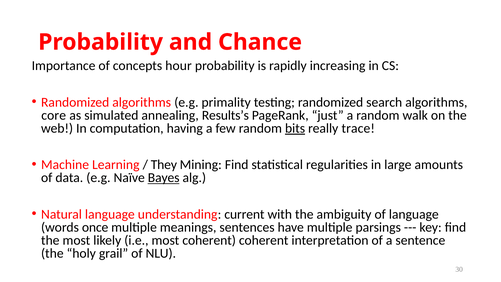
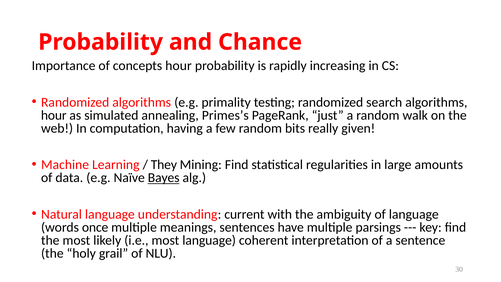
core: core -> hour (54, 115)
Results’s: Results’s -> Primes’s (225, 115)
bits underline: present -> none (295, 128)
trace: trace -> given (358, 128)
most coherent: coherent -> language (209, 240)
